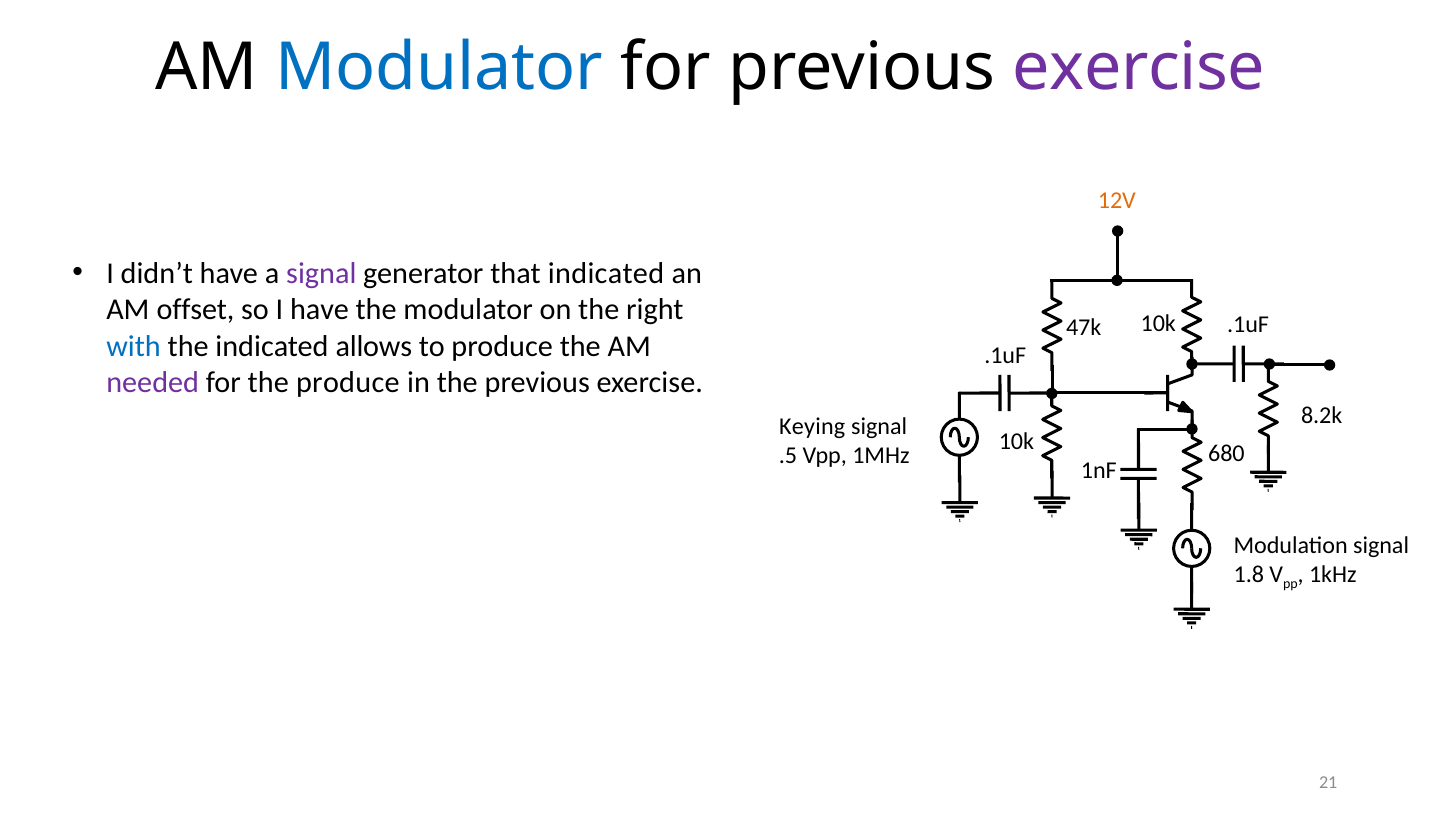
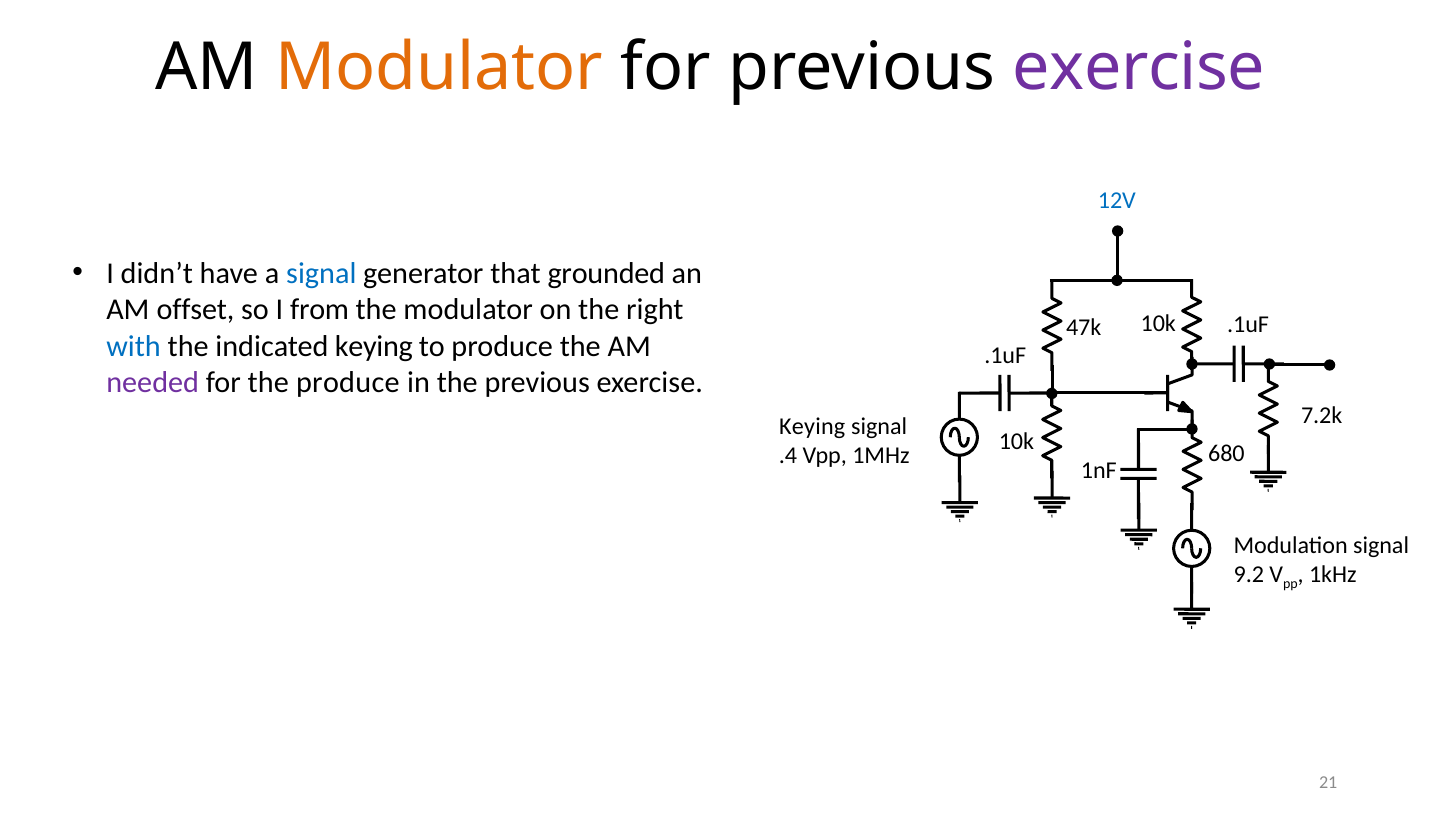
Modulator colour: blue -> orange (439, 67)
12V colour: orange -> blue (1117, 200)
signal colour: purple -> blue (321, 274)
that indicated: indicated -> grounded (606, 274)
I have: have -> from (320, 310)
indicated allows: allows -> keying (374, 346)
8.2k: 8.2k -> 7.2k (1322, 416)
.5: .5 -> .4 (788, 456)
1.8: 1.8 -> 9.2 (1249, 574)
